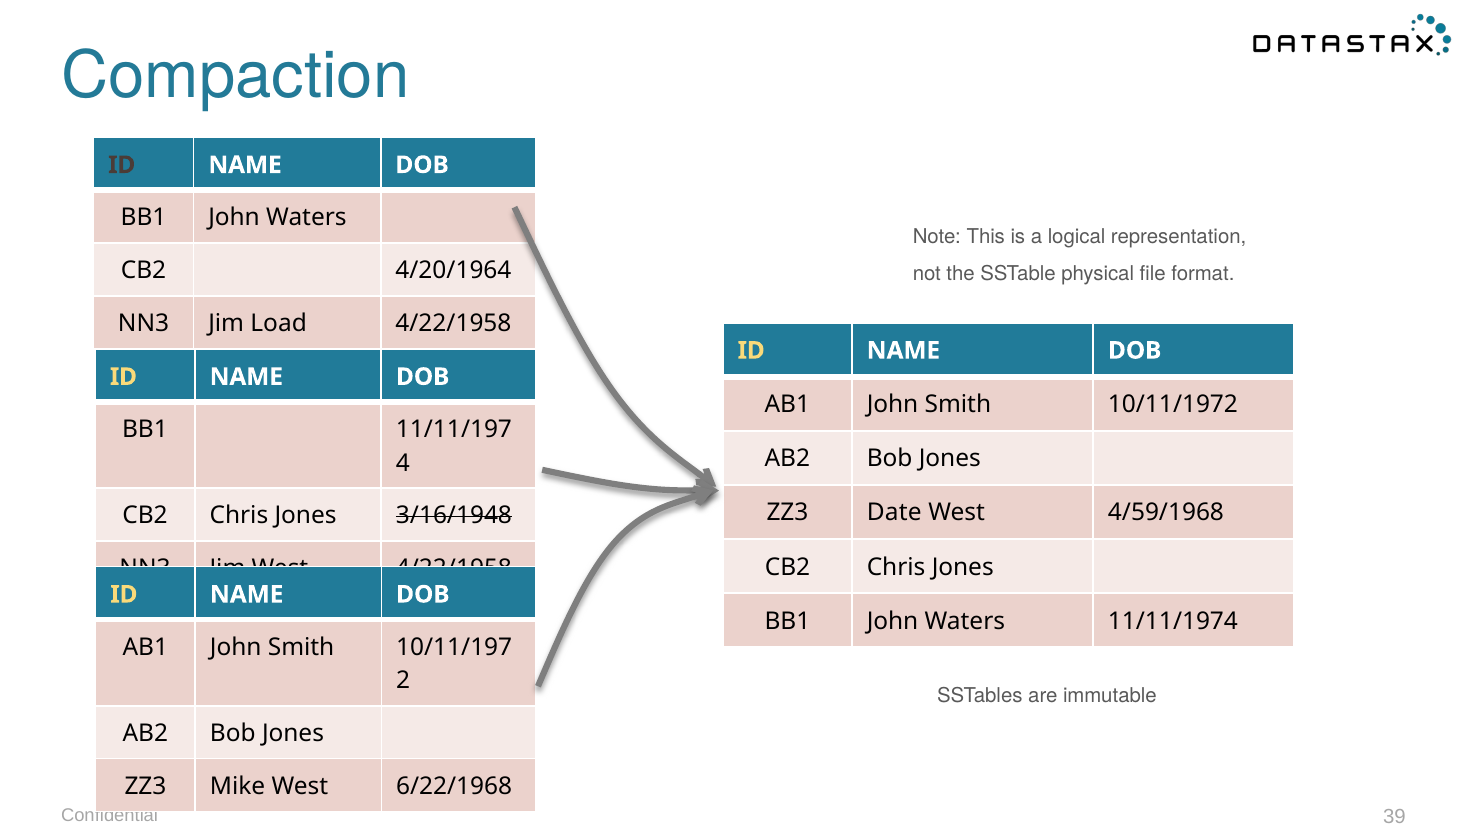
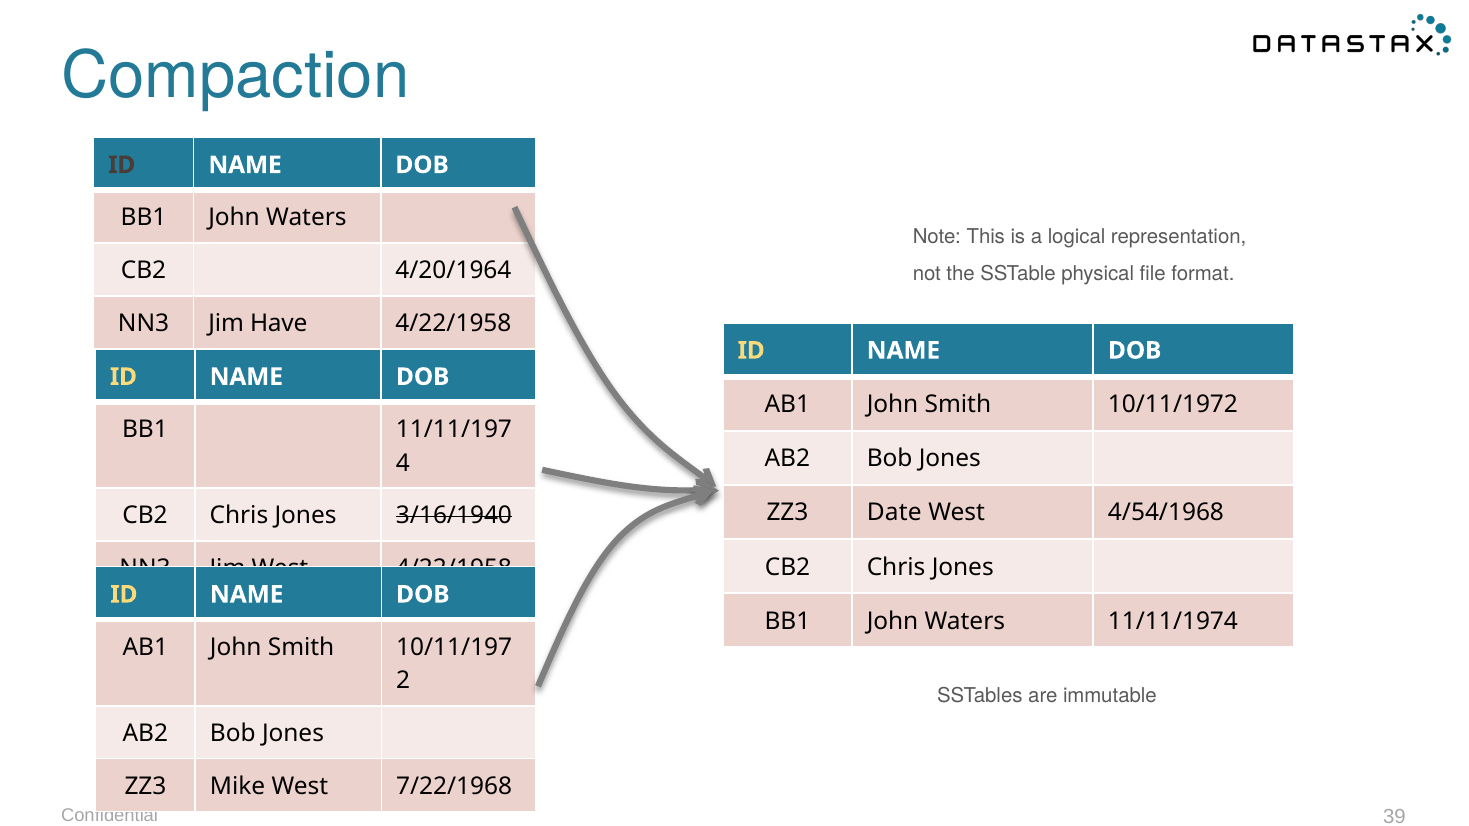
Load: Load -> Have (279, 324)
4/59/1968: 4/59/1968 -> 4/54/1968 (1166, 513)
3/16/1948: 3/16/1948 -> 3/16/1940 (454, 516)
6/22/1968: 6/22/1968 -> 7/22/1968 (454, 787)
